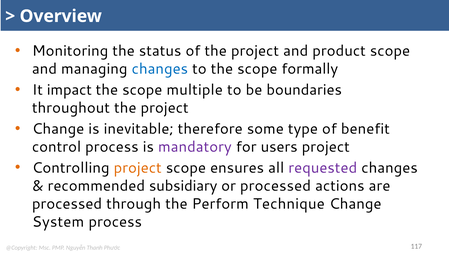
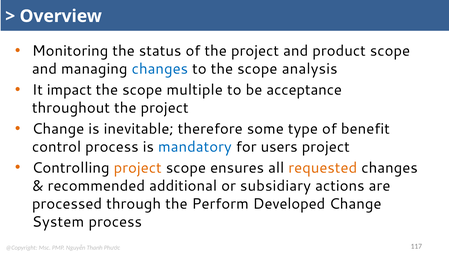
formally: formally -> analysis (310, 69)
boundaries: boundaries -> acceptance (304, 90)
mandatory colour: purple -> blue (195, 147)
requested colour: purple -> orange (323, 168)
subsidiary: subsidiary -> additional (183, 186)
or processed: processed -> subsidiary (275, 186)
Technique: Technique -> Developed (289, 204)
